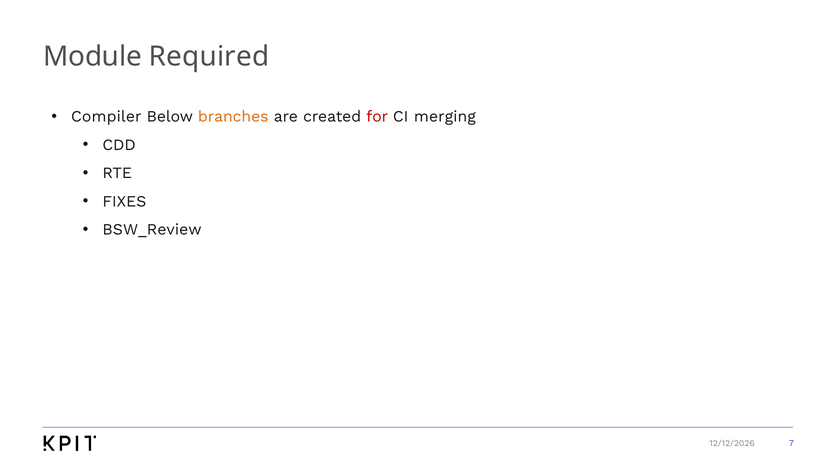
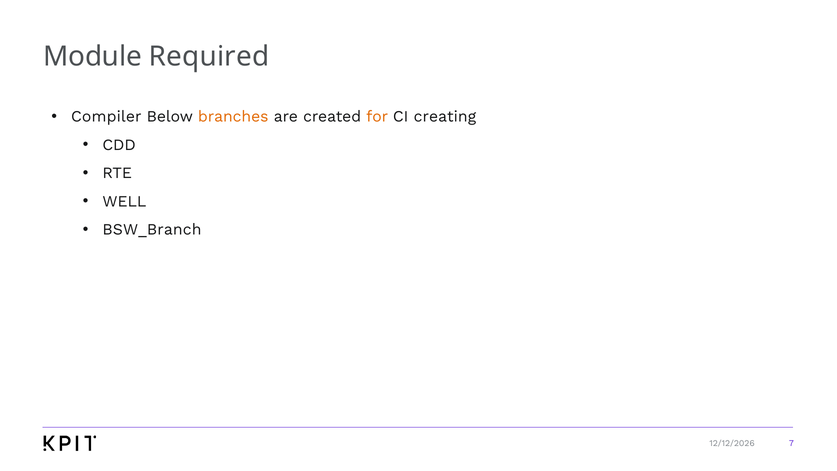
for colour: red -> orange (377, 117)
merging: merging -> creating (445, 117)
FIXES: FIXES -> WELL (124, 201)
BSW_Review: BSW_Review -> BSW_Branch (152, 230)
